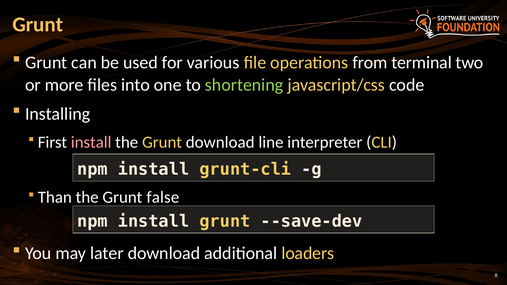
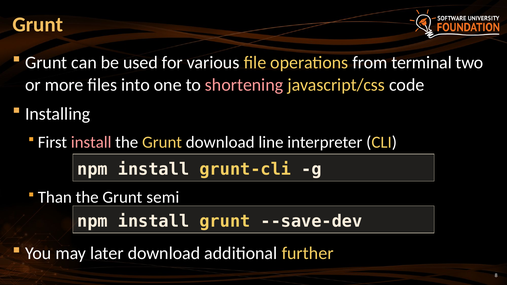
shortening colour: light green -> pink (244, 85)
false: false -> semi (163, 198)
loaders: loaders -> further (308, 254)
